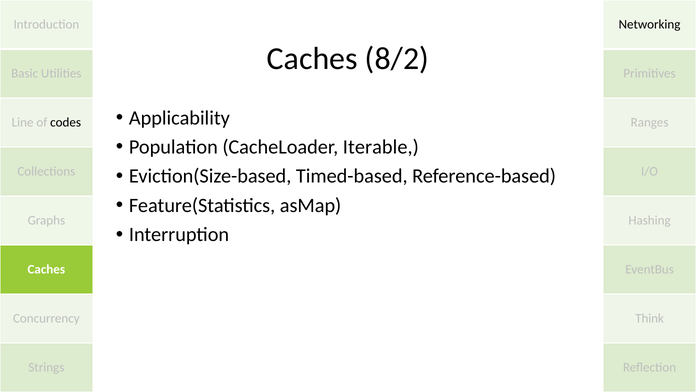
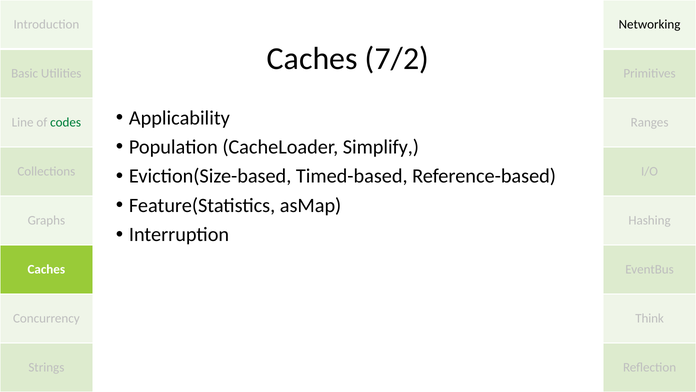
8/2: 8/2 -> 7/2 (397, 58)
codes colour: black -> green (66, 122)
Iterable: Iterable -> Simplify (381, 147)
